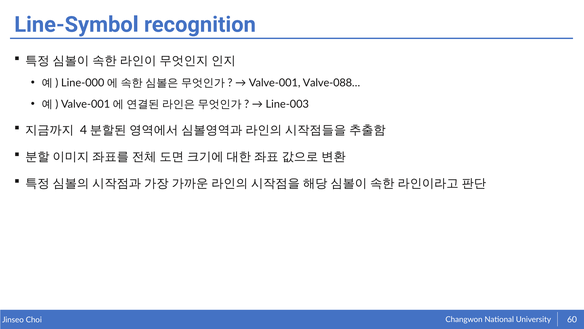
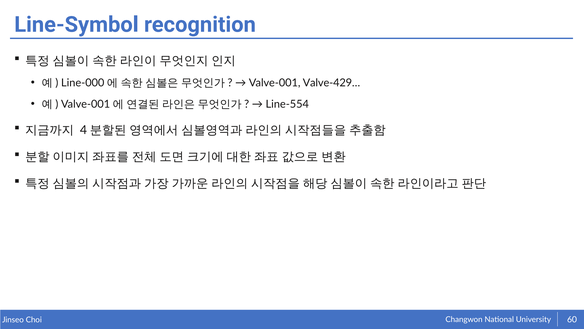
Valve-088…: Valve-088… -> Valve-429… (332, 83)
Line-003: Line-003 -> Line-554 (287, 104)
